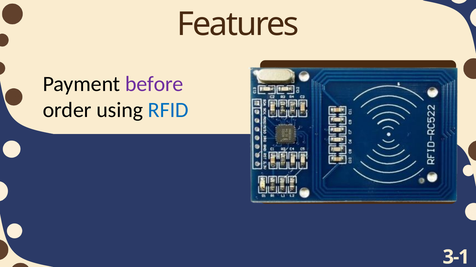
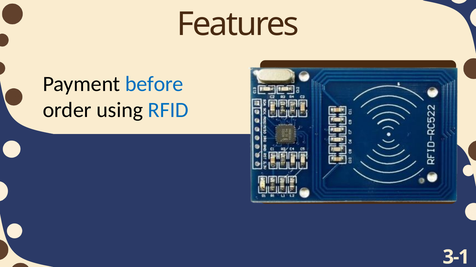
before colour: purple -> blue (154, 84)
